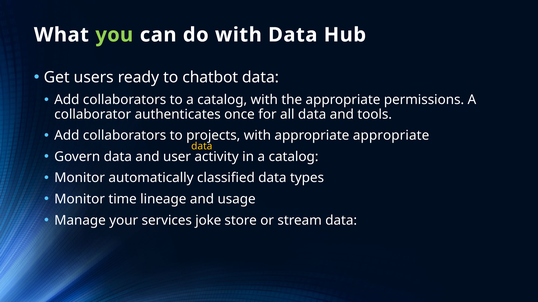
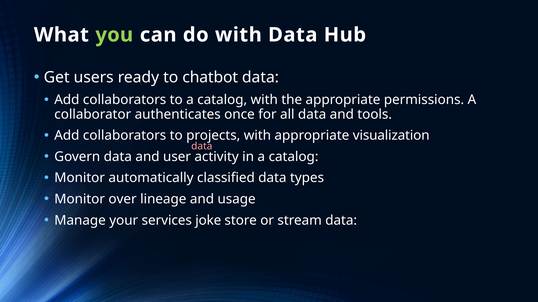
appropriate appropriate: appropriate -> visualization (391, 136)
data colour: yellow -> pink (202, 146)
time: time -> over (123, 199)
